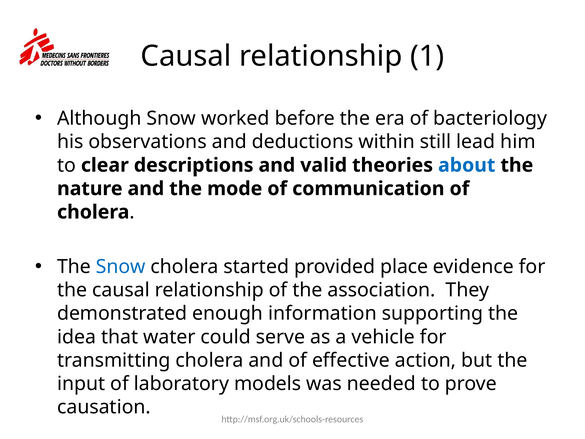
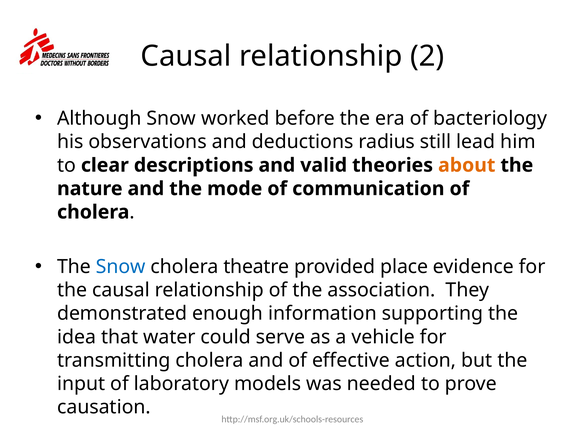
1: 1 -> 2 (427, 56)
within: within -> radius (387, 142)
about colour: blue -> orange (467, 165)
started: started -> theatre (256, 267)
